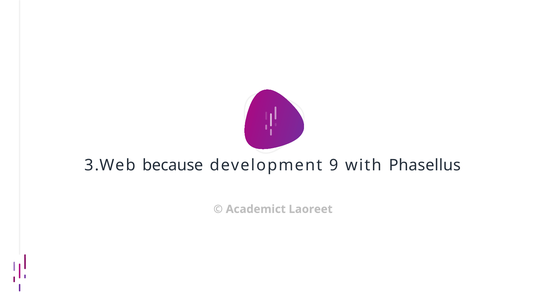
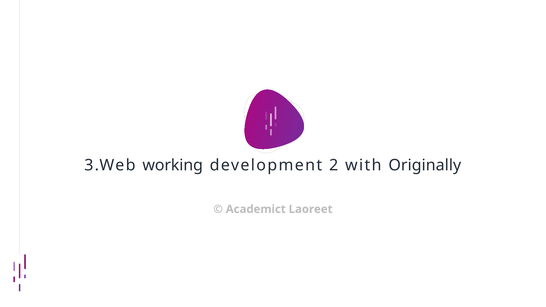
because: because -> working (173, 165)
9: 9 -> 2 (334, 165)
Phasellus: Phasellus -> Originally (425, 165)
